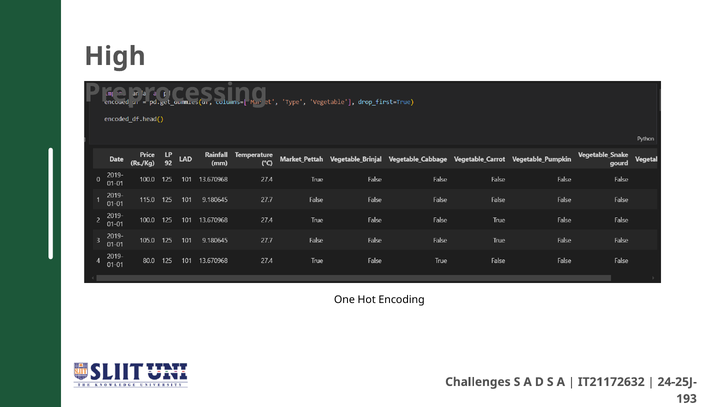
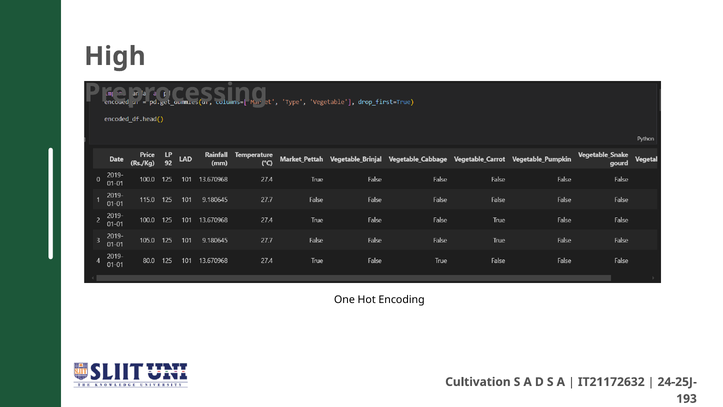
Challenges: Challenges -> Cultivation (478, 382)
